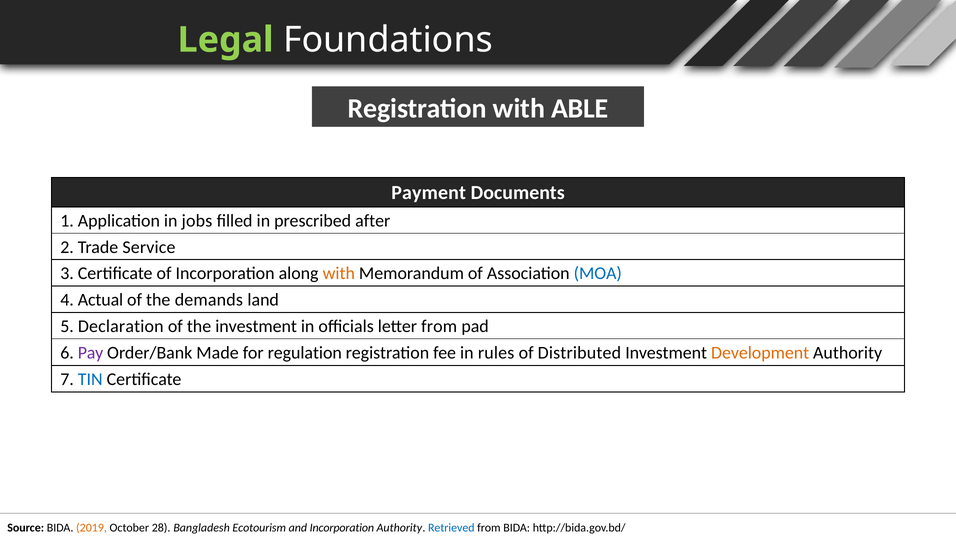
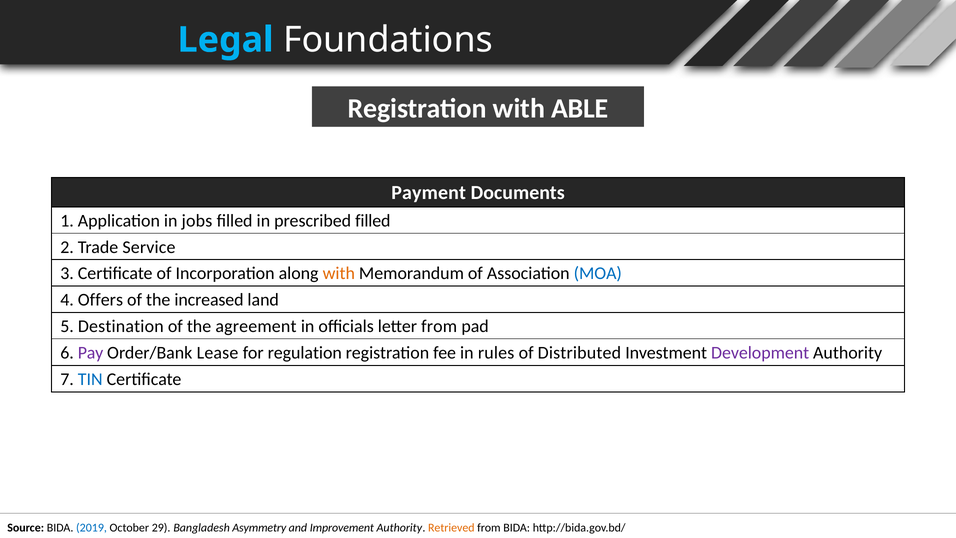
Legal colour: light green -> light blue (226, 40)
prescribed after: after -> filled (373, 221)
Actual: Actual -> Offers (100, 300)
demands: demands -> increased (209, 300)
Declaration: Declaration -> Destination (121, 326)
the investment: investment -> agreement (256, 326)
Made: Made -> Lease (218, 353)
Development colour: orange -> purple (760, 353)
2019 colour: orange -> blue (92, 528)
28: 28 -> 29 (161, 528)
Ecotourism: Ecotourism -> Asymmetry (259, 528)
and Incorporation: Incorporation -> Improvement (342, 528)
Retrieved colour: blue -> orange (451, 528)
